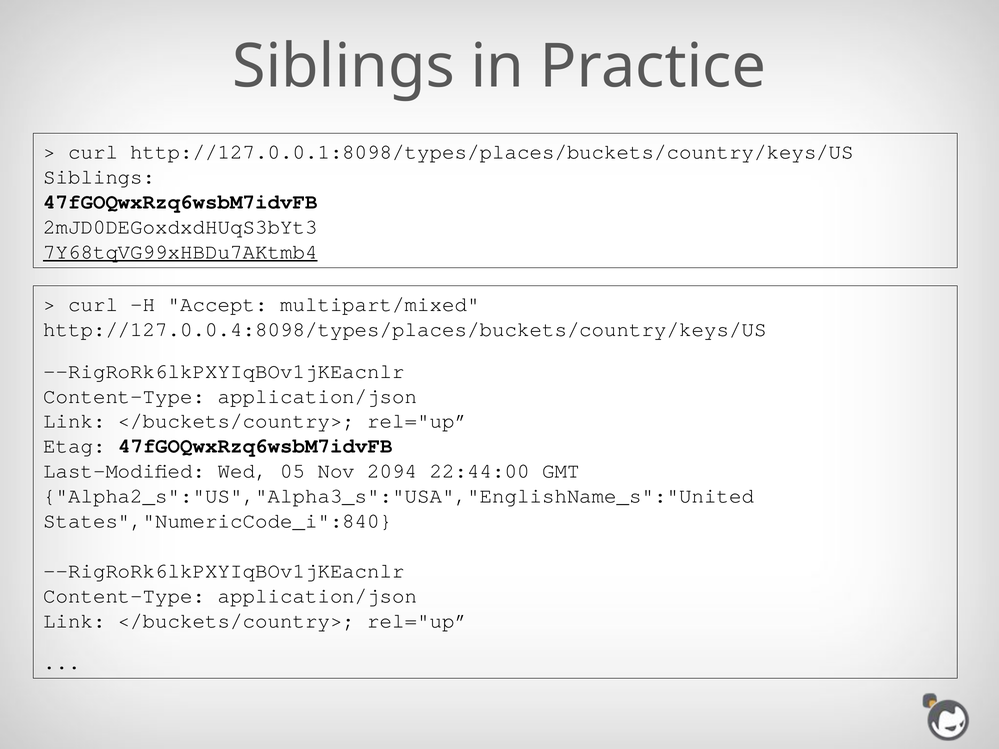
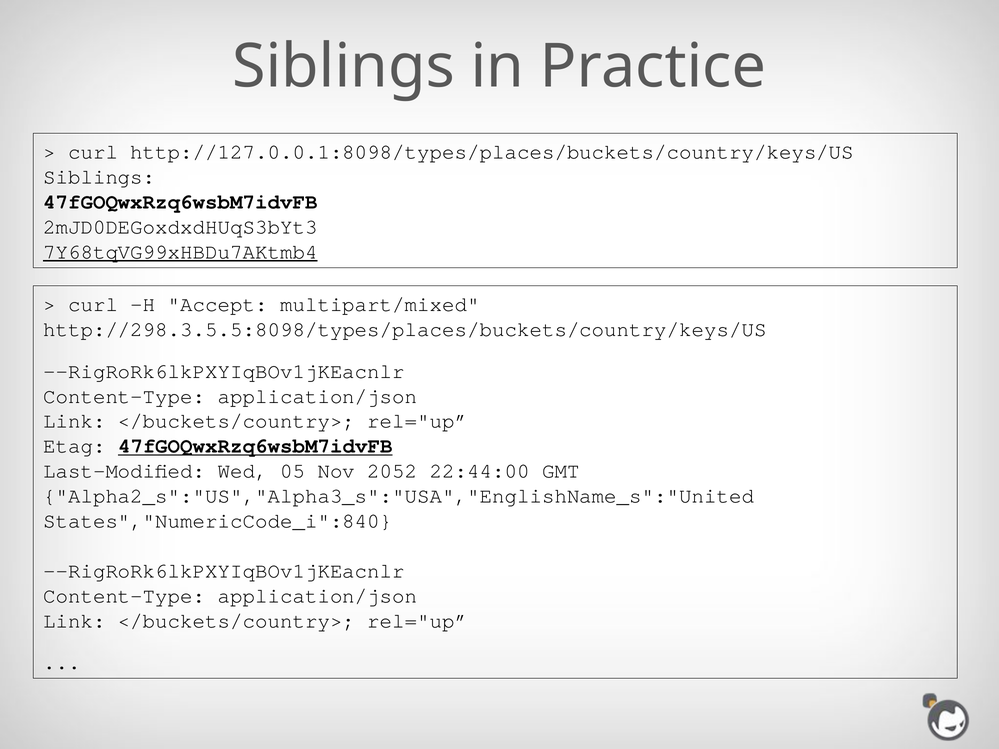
http://127.0.0.4:8098/types/places/buckets/country/keys/US: http://127.0.0.4:8098/types/places/buckets/country/keys/US -> http://298.3.5.5:8098/types/places/buckets/country/keys/US (405, 330)
47fGOQwxRzq6wsbM7idvFB underline: none -> present (255, 446)
2094: 2094 -> 2052 (392, 471)
